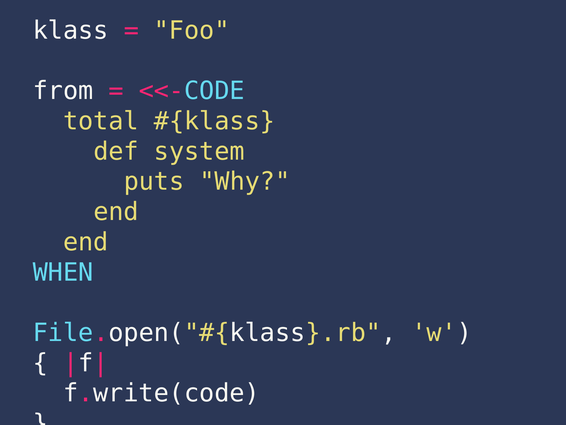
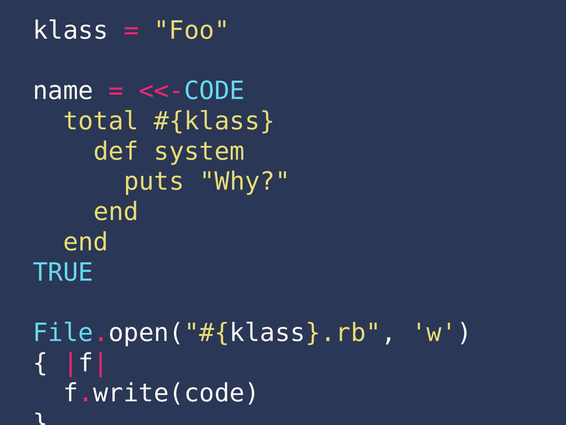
from: from -> name (63, 91)
WHEN: WHEN -> TRUE (63, 272)
